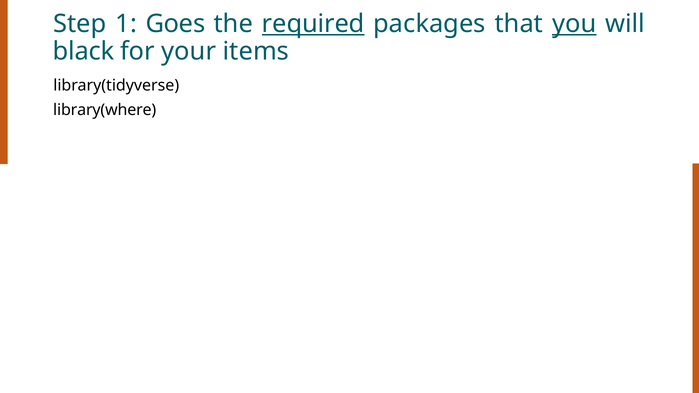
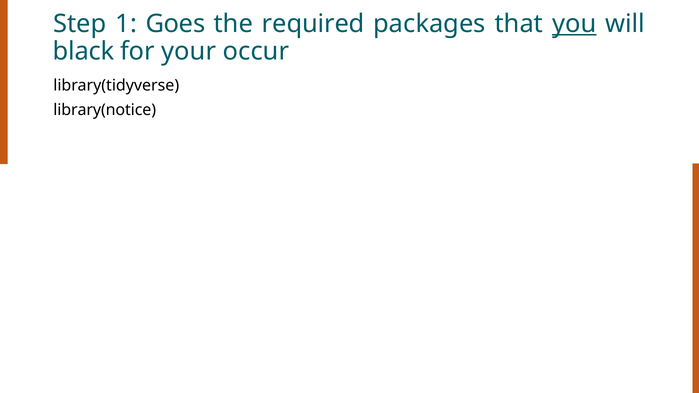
required underline: present -> none (313, 24)
items: items -> occur (256, 52)
library(where: library(where -> library(notice (105, 110)
